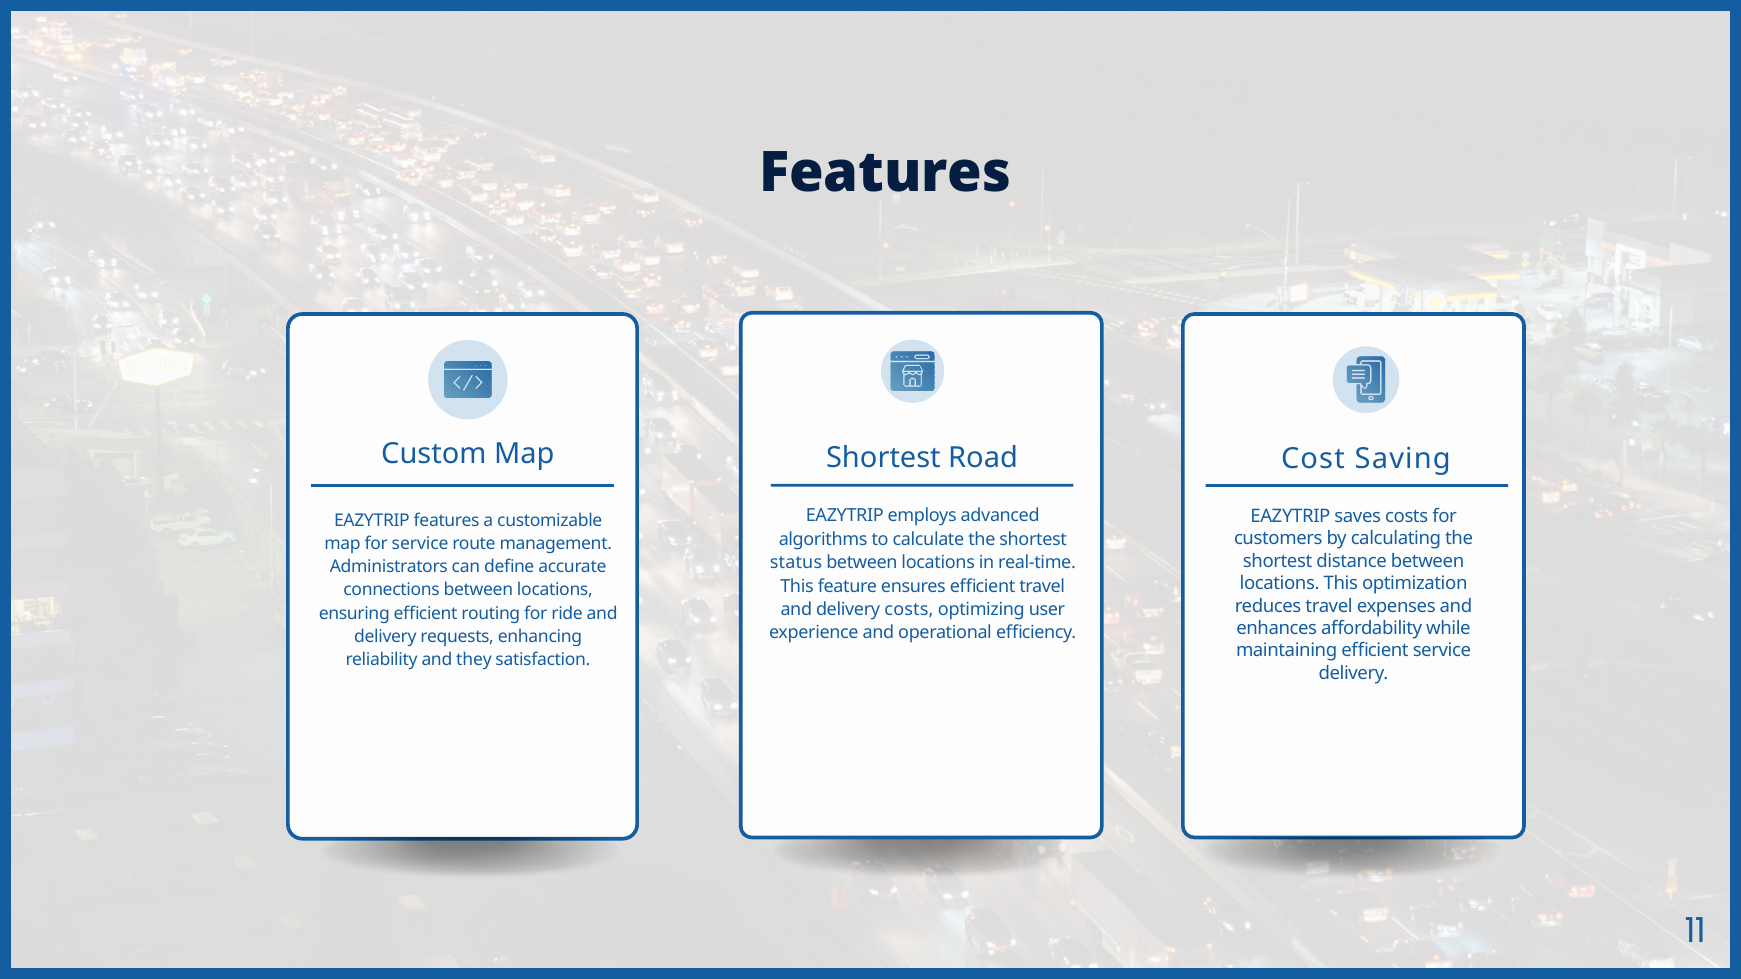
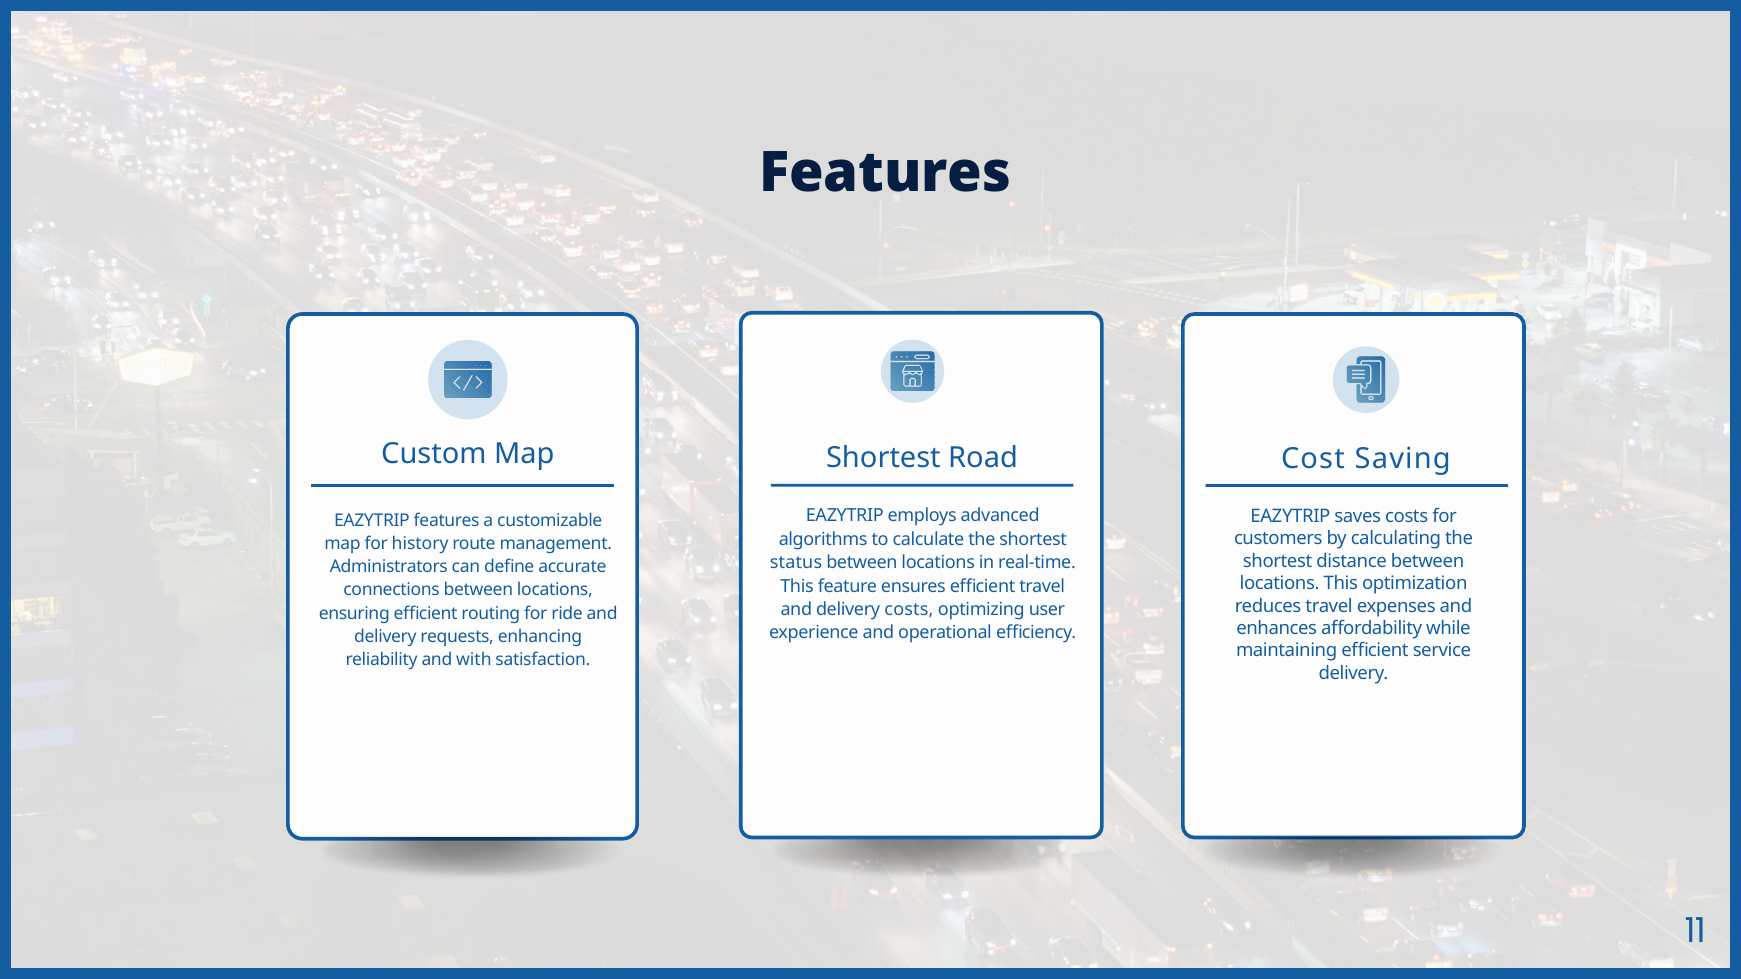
for service: service -> history (420, 544)
they: they -> with (474, 660)
